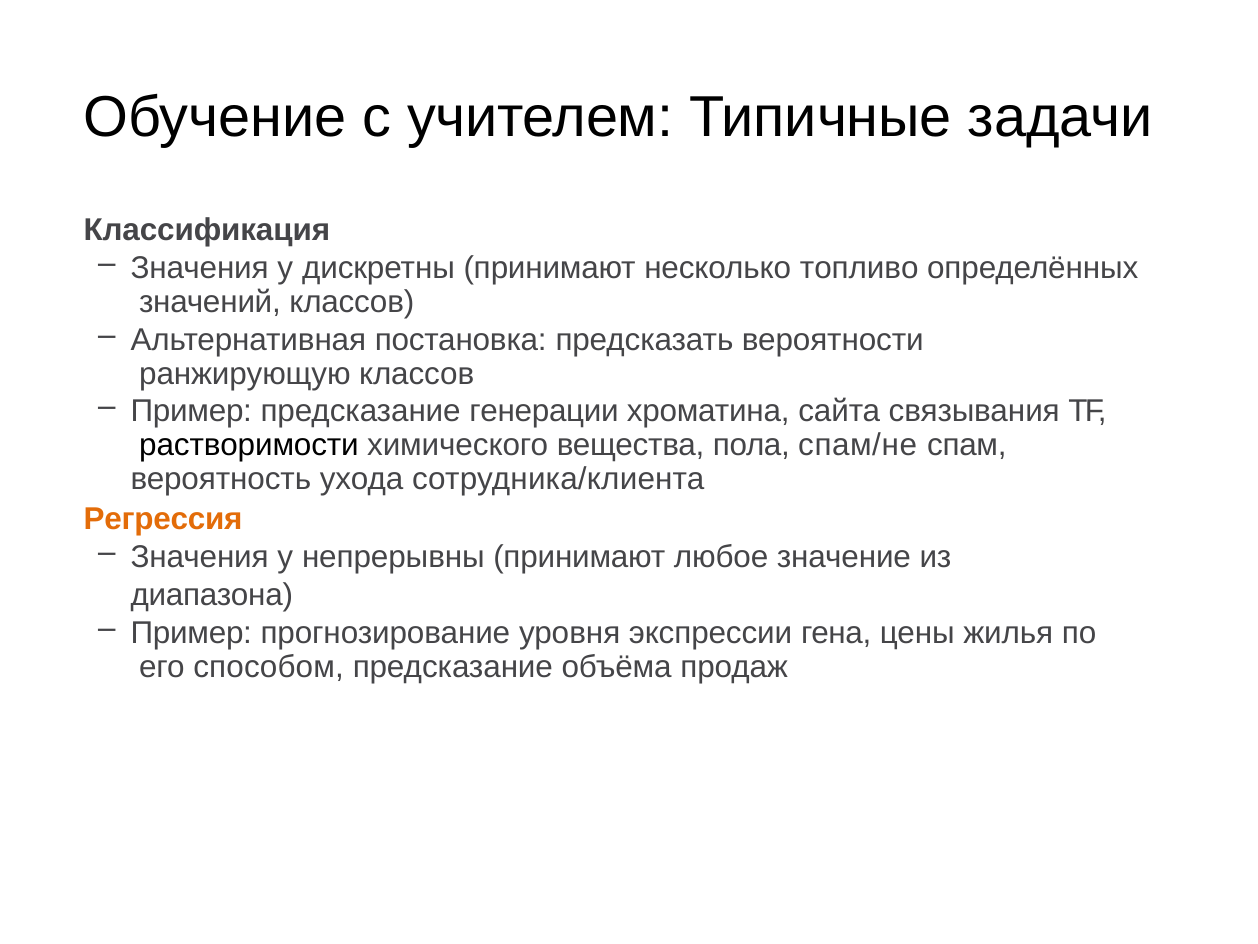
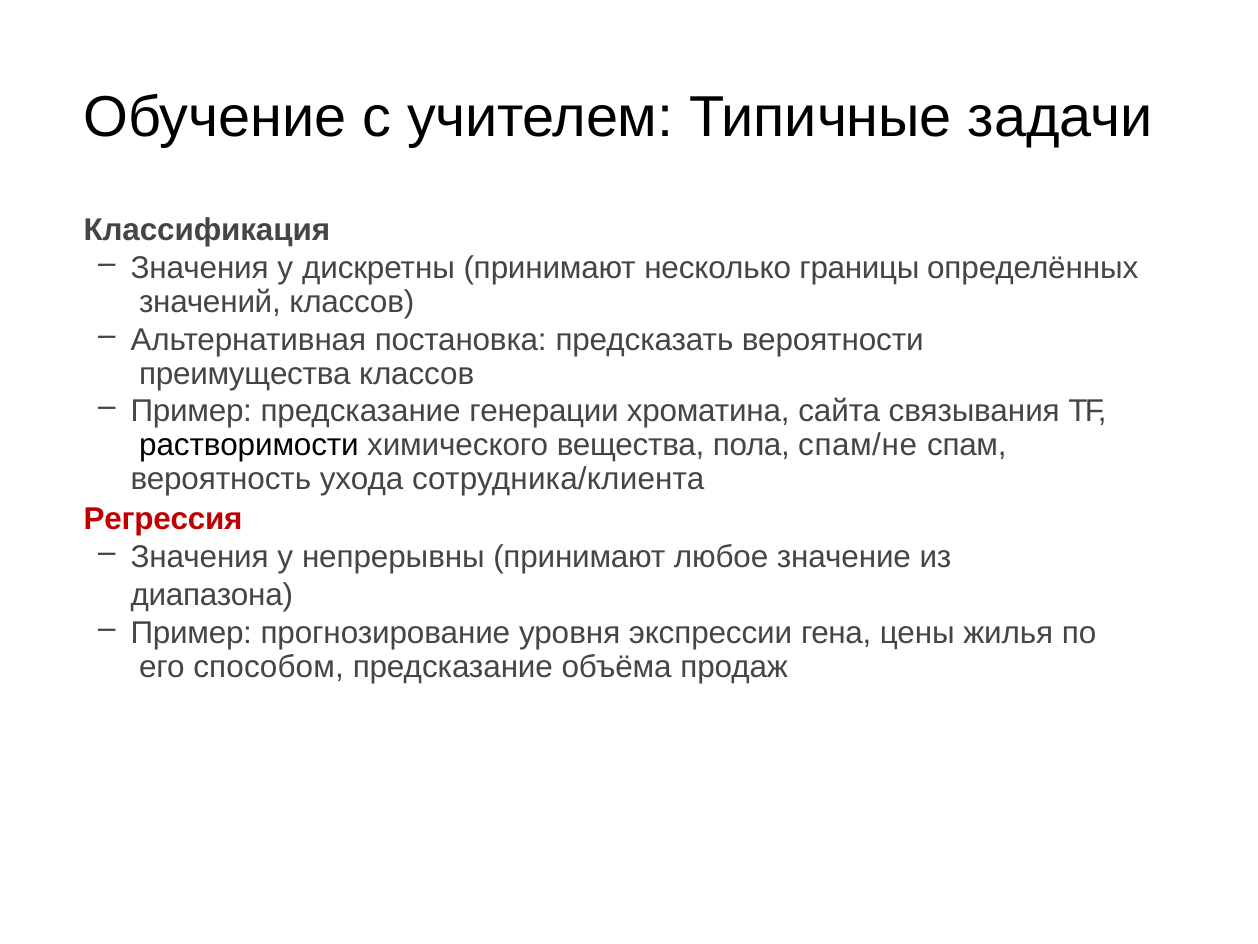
топливо: топливо -> границы (859, 268)
ранжирующую: ранжирующую -> преимущества (245, 374)
Регрессия colour: orange -> red (163, 519)
